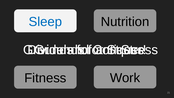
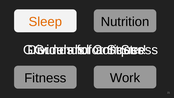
Sleep colour: blue -> orange (45, 22)
